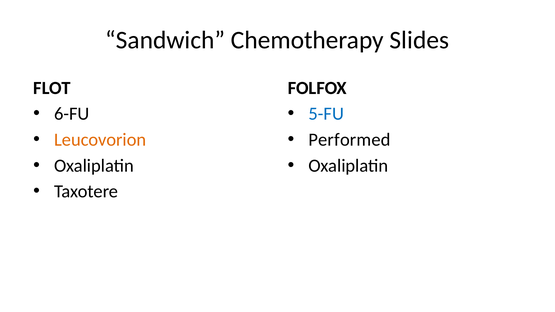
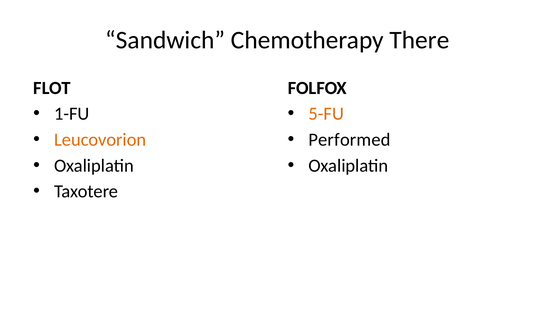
Slides: Slides -> There (419, 40)
6-FU: 6-FU -> 1-FU (72, 114)
5-FU colour: blue -> orange (326, 114)
